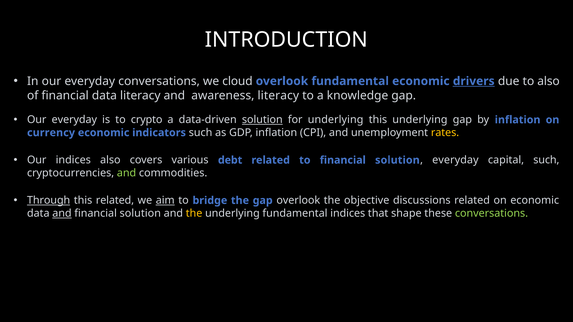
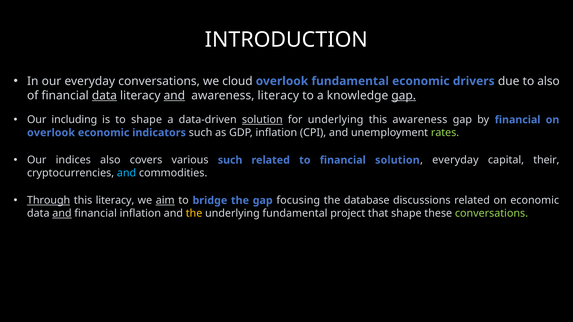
drivers underline: present -> none (474, 81)
data underline: none -> present (104, 96)
and underline: none -> present (174, 96)
gap underline: none -> present (404, 96)
everyday: everyday -> including (74, 120)
to crypto: crypto -> shape (147, 120)
this underlying: underlying -> awareness (420, 120)
by inflation: inflation -> financial (518, 120)
currency: currency -> overlook (51, 133)
rates colour: yellow -> light green (445, 133)
various debt: debt -> such (230, 160)
capital such: such -> their (546, 160)
and colour: light green -> light blue (127, 173)
this related: related -> literacy (115, 201)
gap overlook: overlook -> focusing (298, 201)
objective: objective -> database (367, 201)
solution: solution -> inflation (140, 213)
fundamental indices: indices -> project (348, 213)
